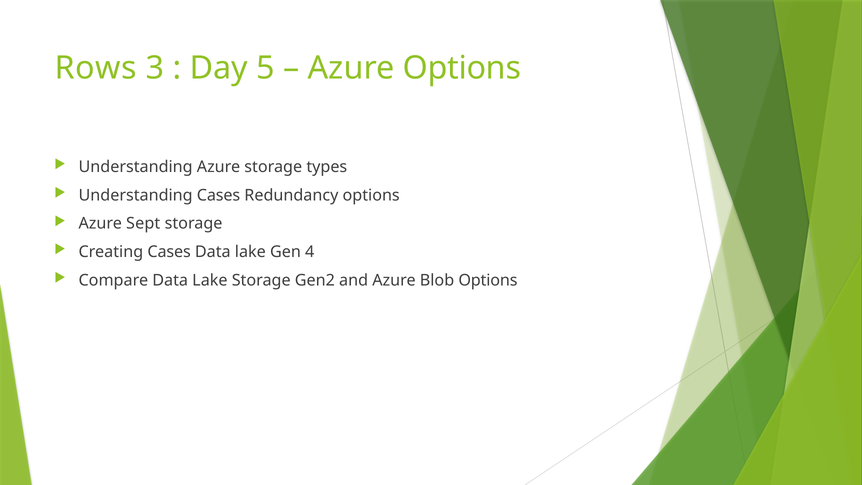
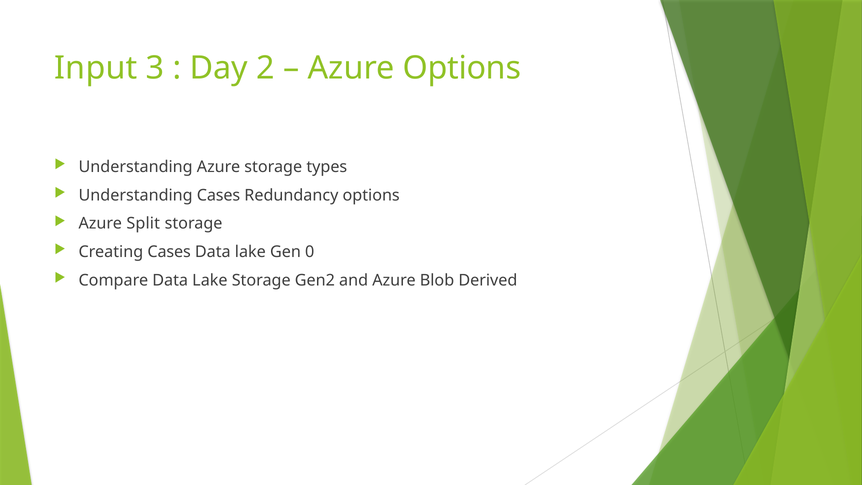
Rows: Rows -> Input (96, 68)
5: 5 -> 2 (266, 68)
Sept: Sept -> Split (143, 224)
4: 4 -> 0 (310, 252)
Blob Options: Options -> Derived (488, 280)
